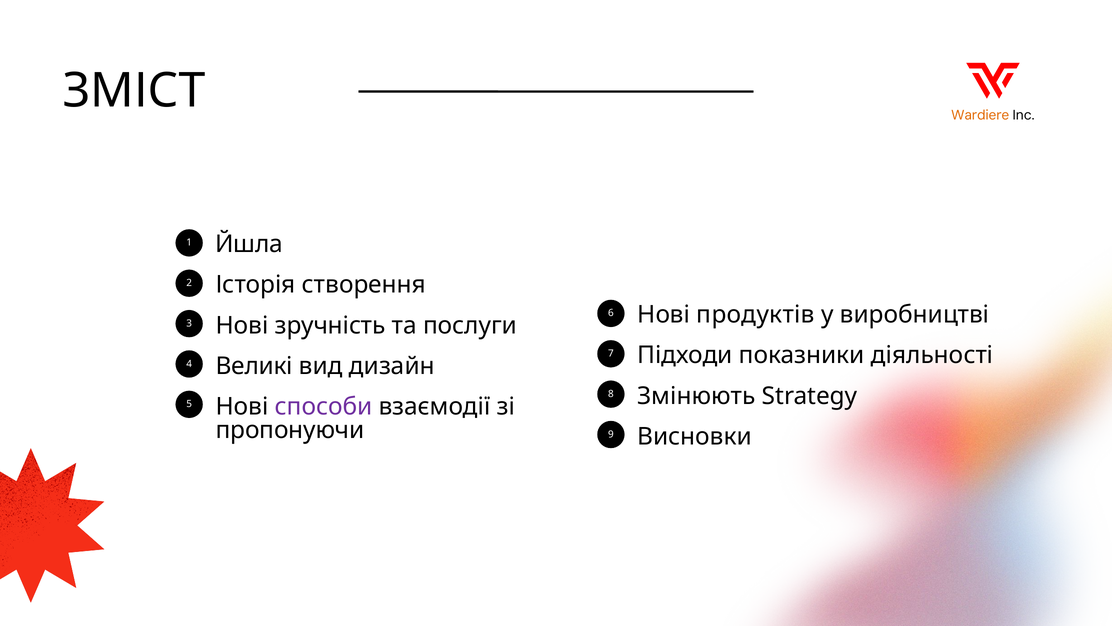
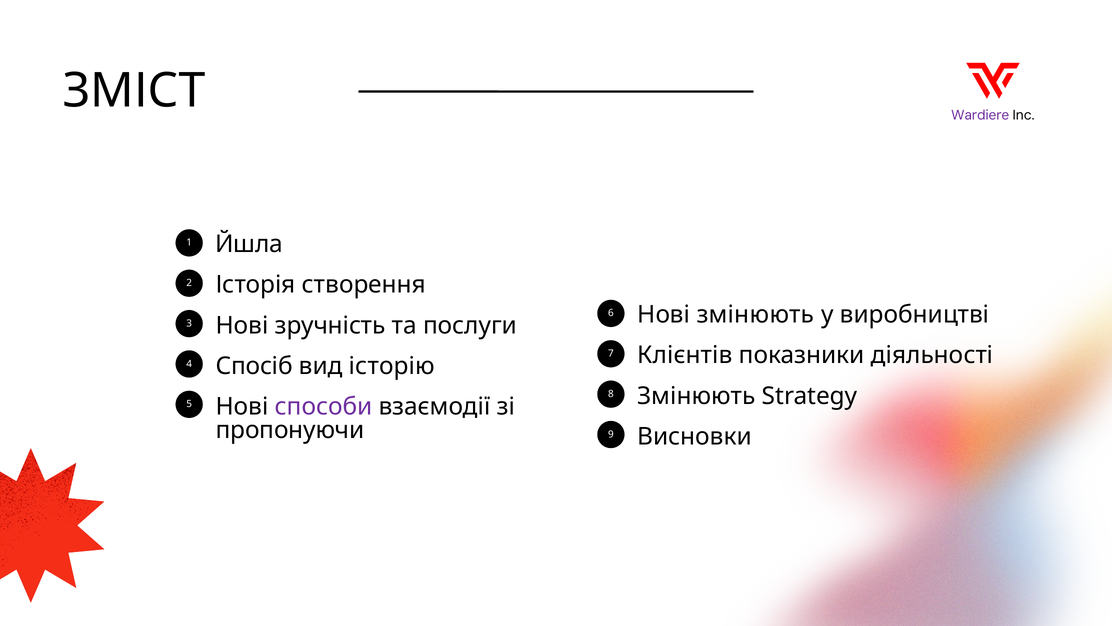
Wardiere colour: orange -> purple (980, 115)
Нові продуктів: продуктів -> змінюють (755, 314)
Підходи: Підходи -> Клієнтів (685, 355)
Великі: Великі -> Спосіб (254, 366)
дизайн: дизайн -> історію (392, 366)
